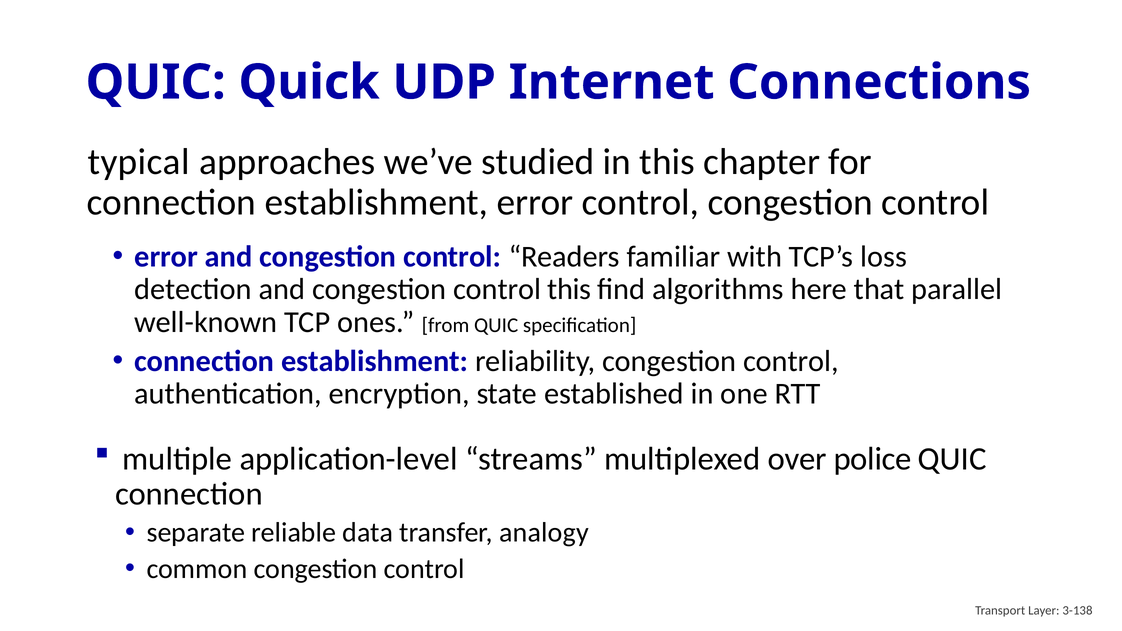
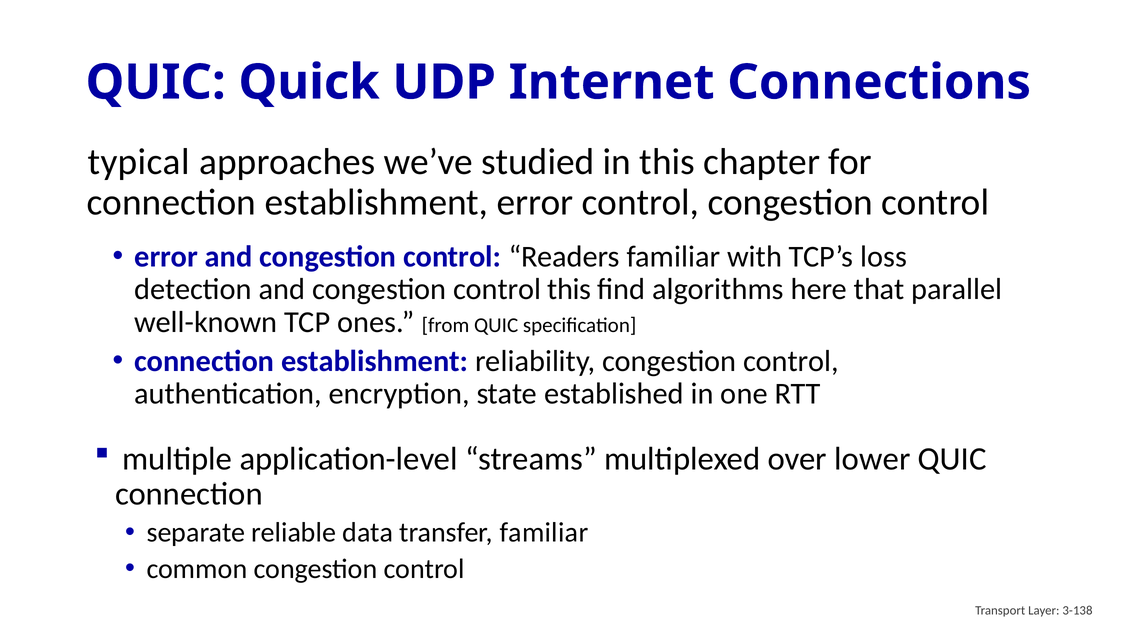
police: police -> lower (872, 459)
transfer analogy: analogy -> familiar (544, 533)
